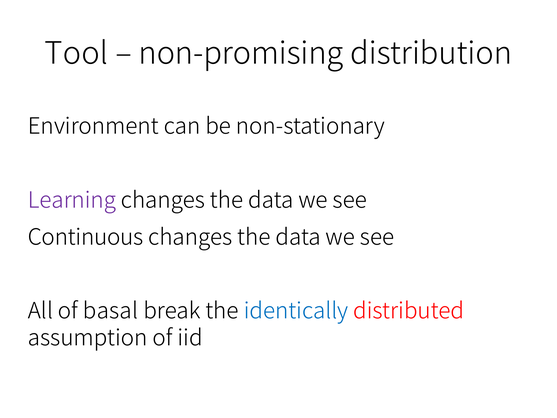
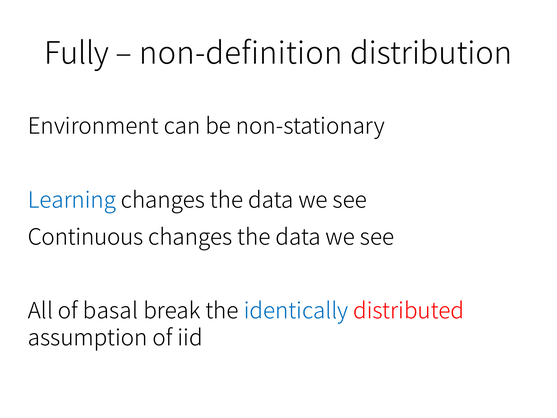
Tool: Tool -> Fully (77, 54)
non-promising: non-promising -> non-definition (241, 54)
Learning colour: purple -> blue (72, 200)
